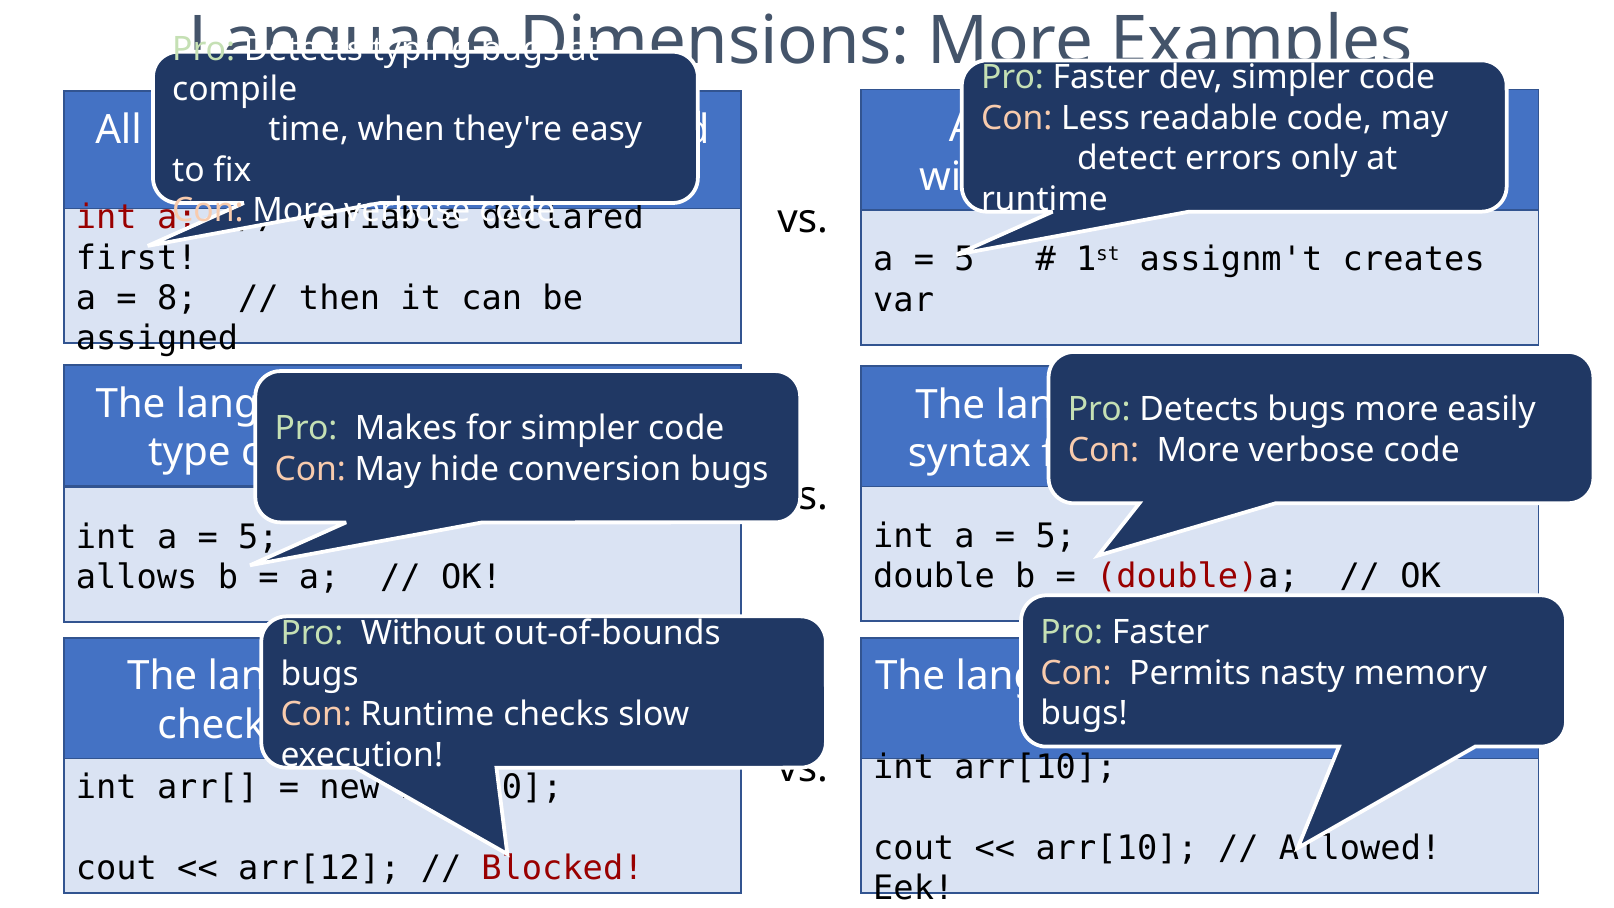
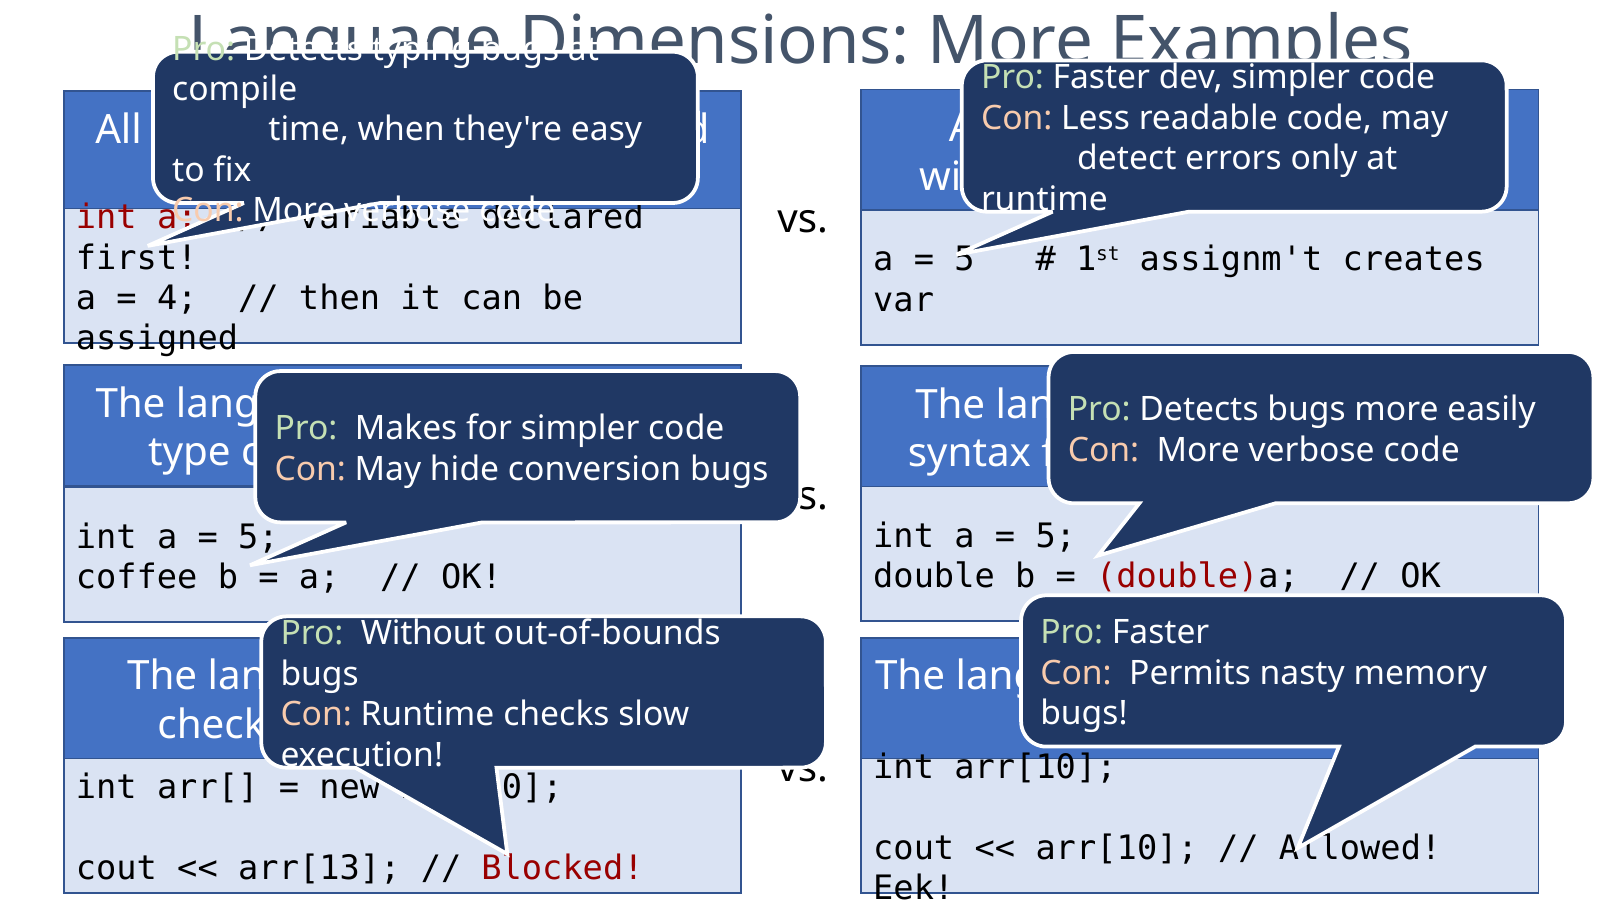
8: 8 -> 4 (177, 298)
allows: allows -> coffee (137, 577)
arr[12: arr[12 -> arr[13 (319, 868)
